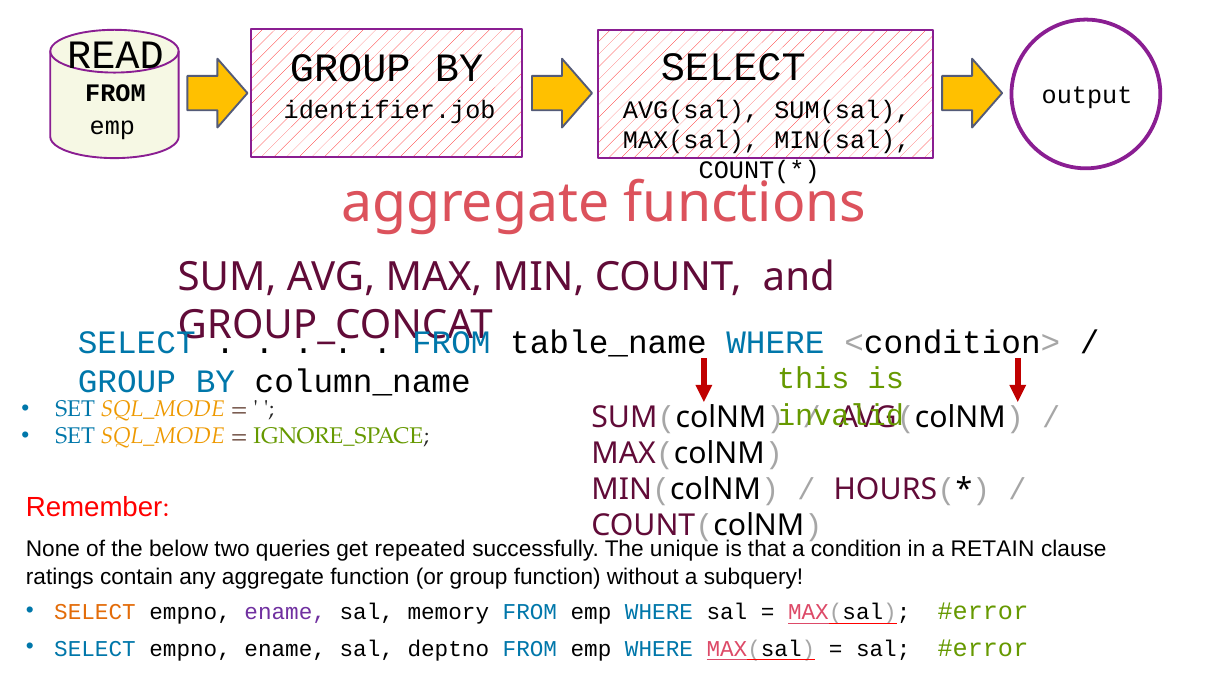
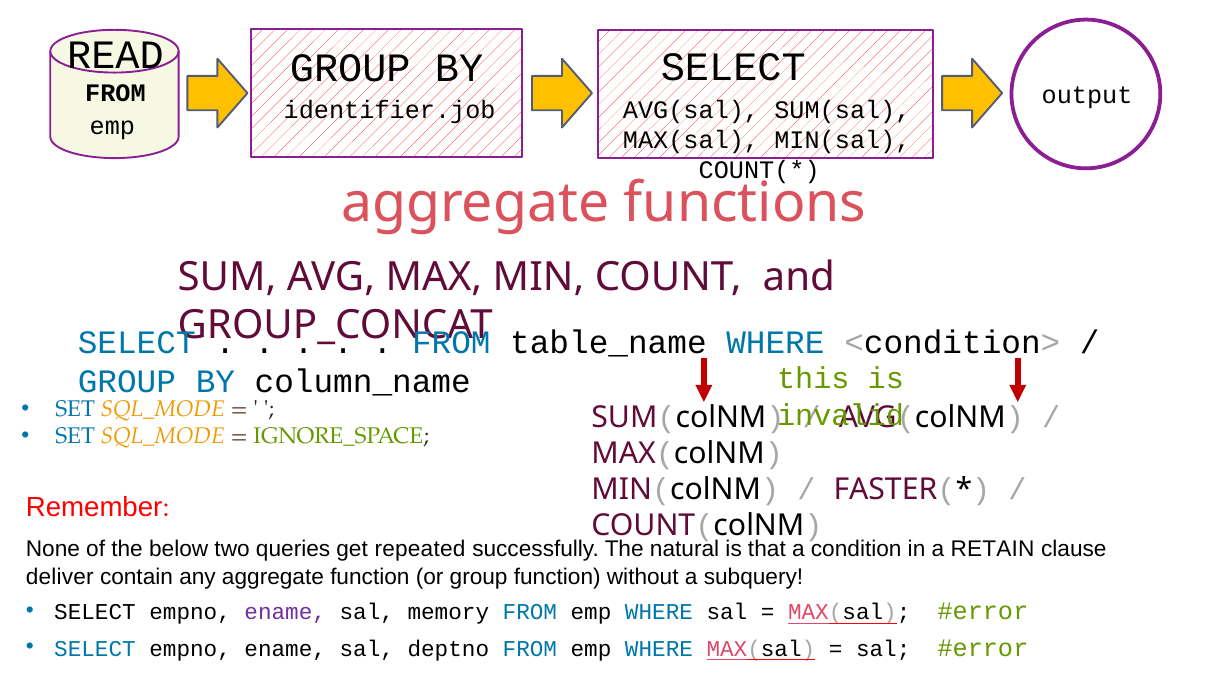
HOURS: HOURS -> FASTER (885, 490)
unique: unique -> natural (685, 550)
ratings: ratings -> deliver (60, 577)
SELECT colour: orange -> black (95, 613)
